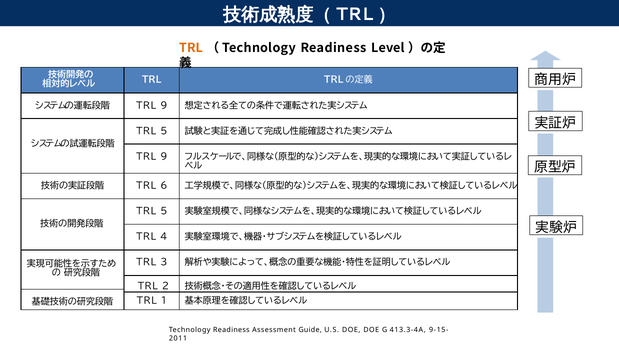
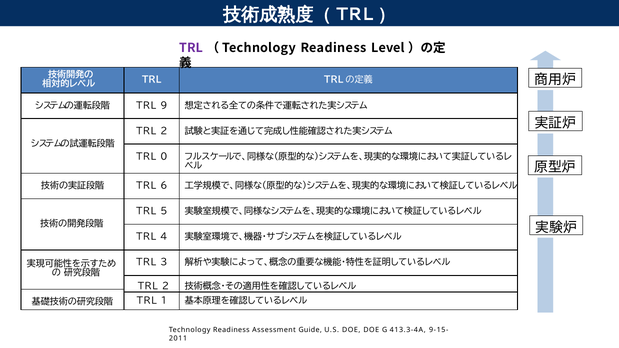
TRL colour: orange -> purple (191, 48)
5: 5 -> 2 (164, 131)
9: 9 -> 0 (164, 157)
